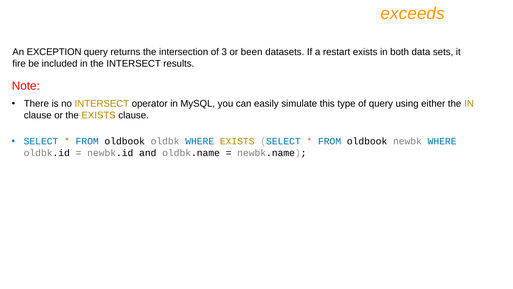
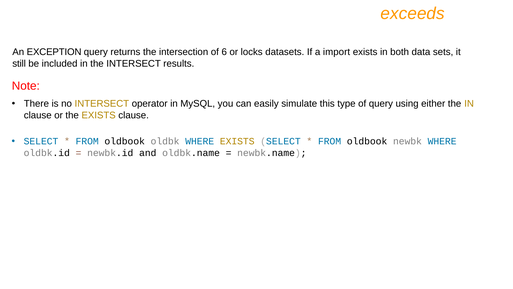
3: 3 -> 6 (224, 52)
been: been -> locks (252, 52)
restart: restart -> import (337, 52)
fire: fire -> still (19, 64)
